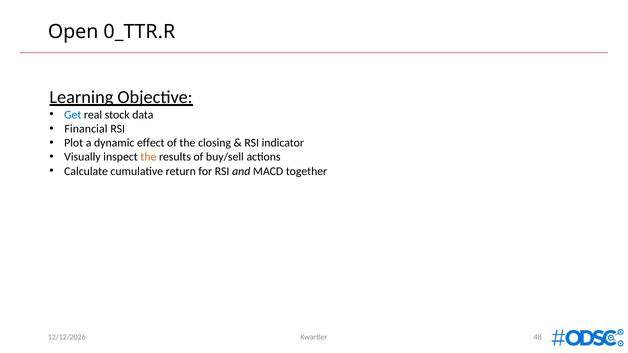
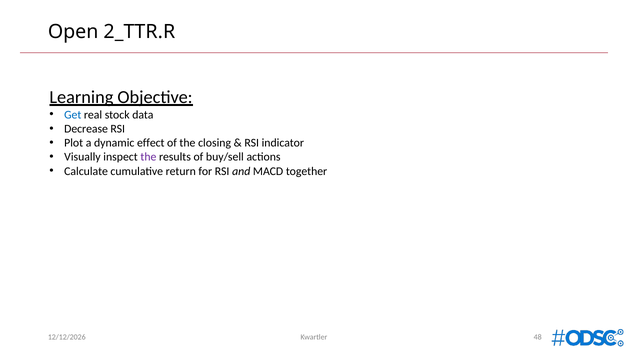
0_TTR.R: 0_TTR.R -> 2_TTR.R (139, 32)
Financial: Financial -> Decrease (86, 129)
the colour: orange -> purple (148, 157)
